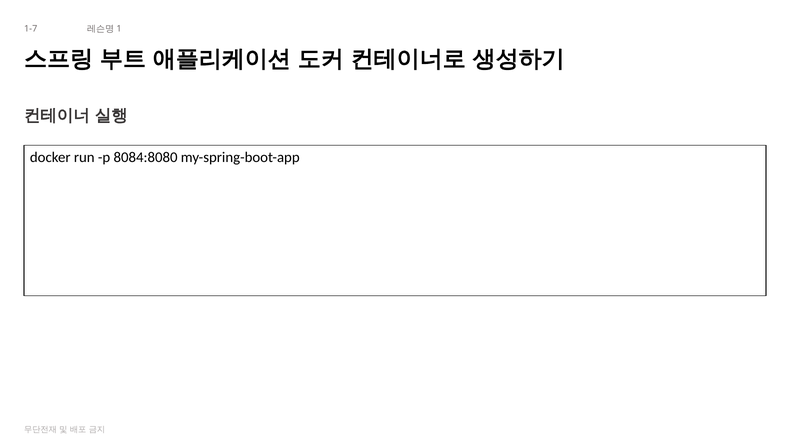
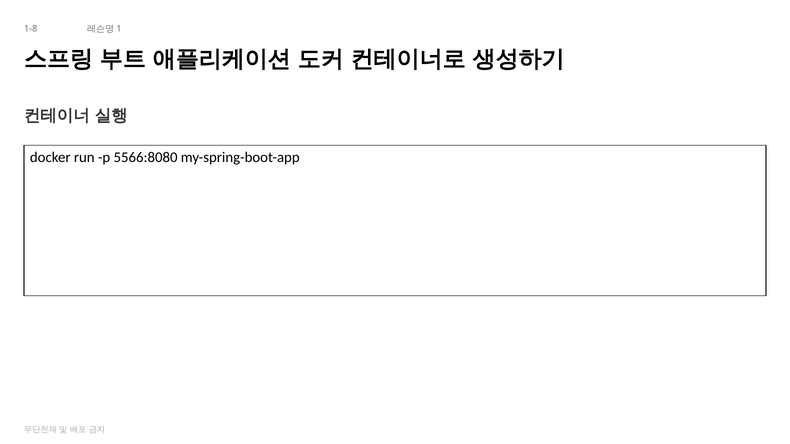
1-7: 1-7 -> 1-8 (31, 29)
8084:8080: 8084:8080 -> 5566:8080 (146, 158)
